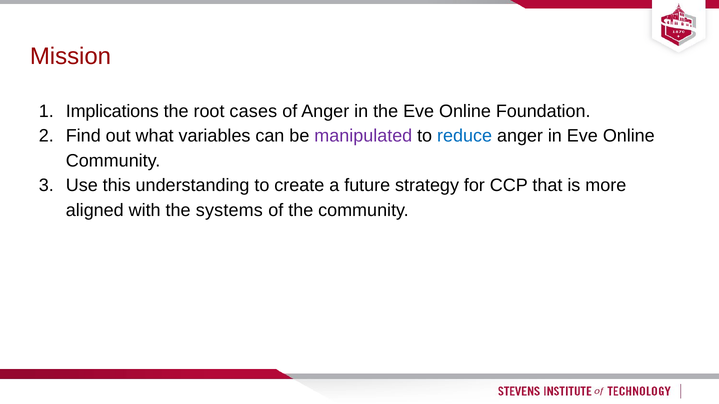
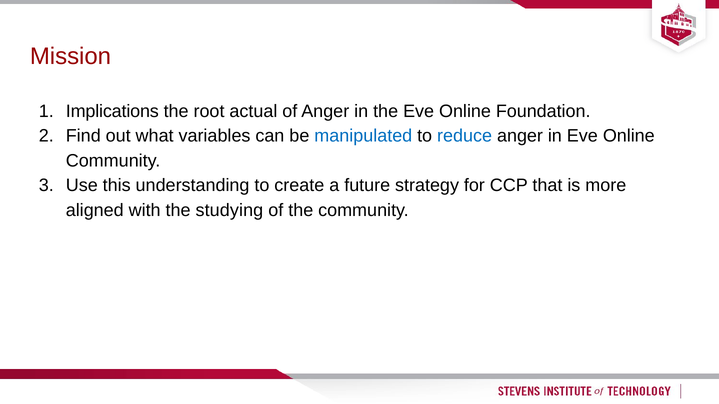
cases: cases -> actual (253, 111)
manipulated colour: purple -> blue (363, 136)
systems: systems -> studying (229, 210)
